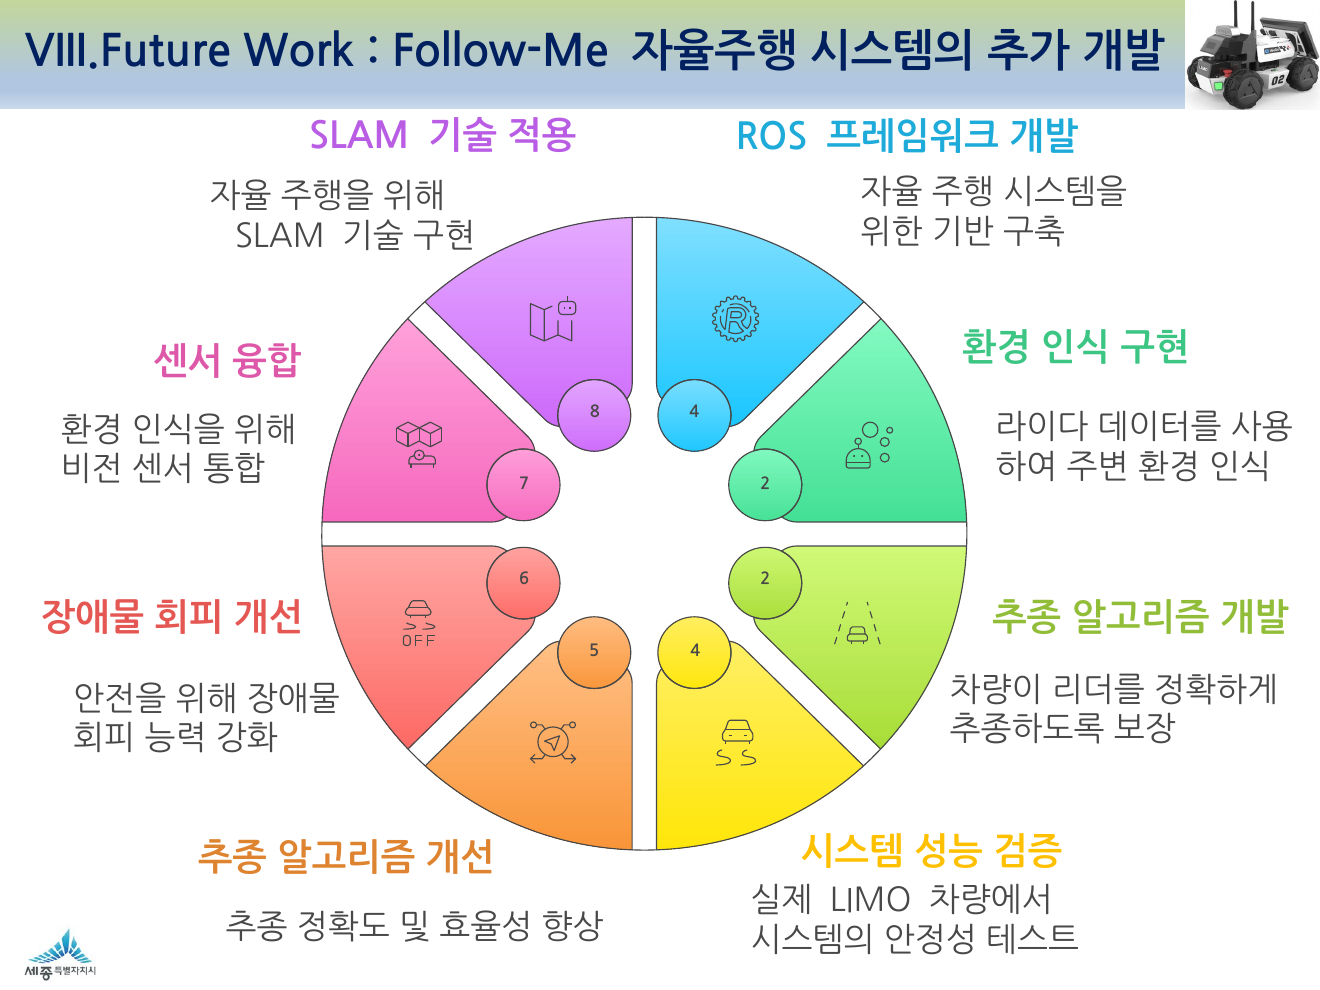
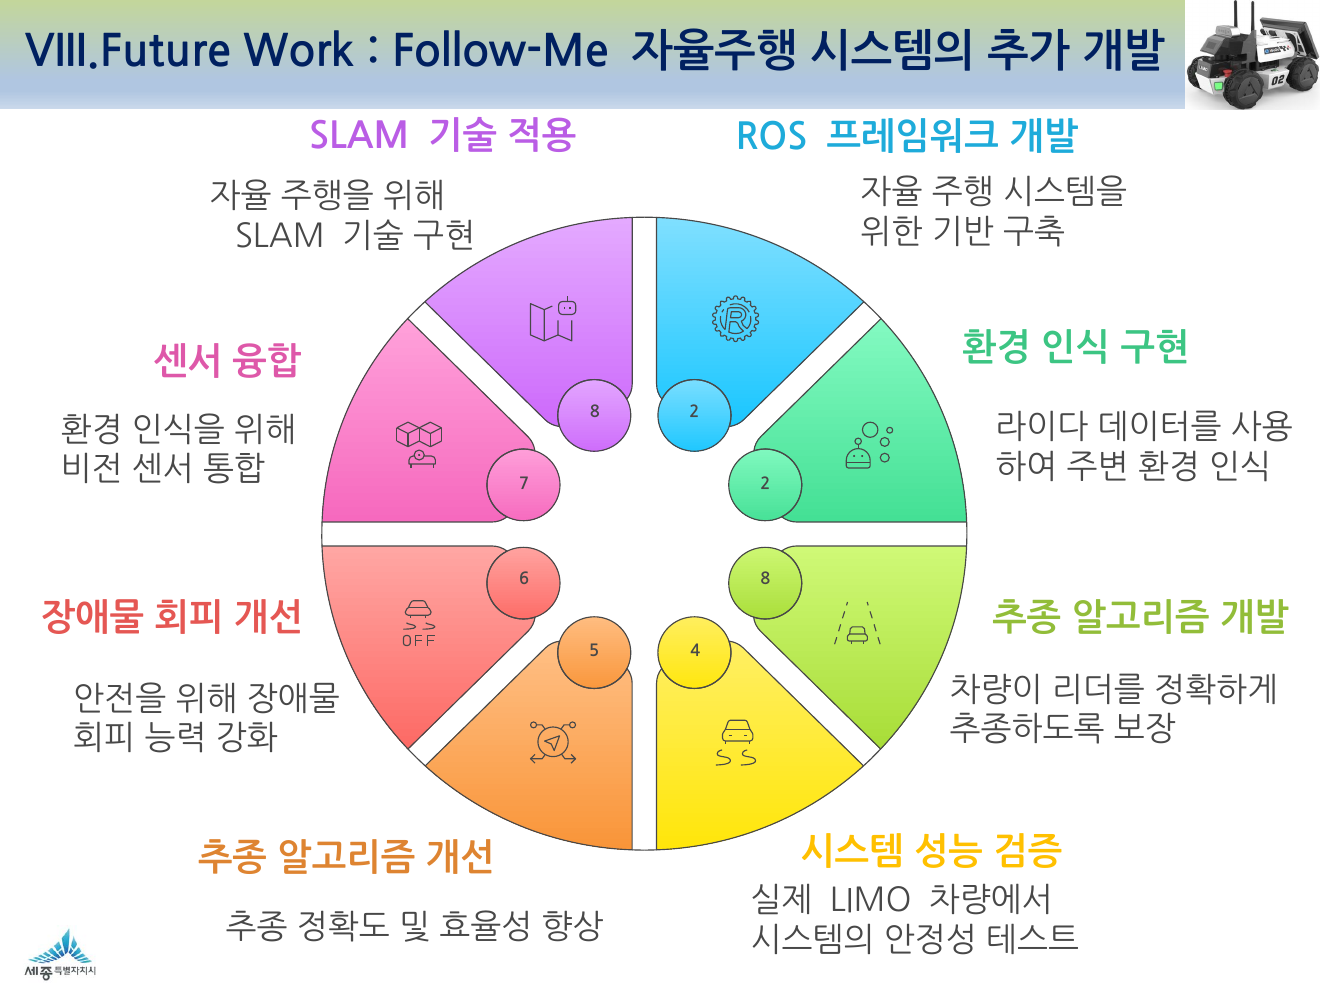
8 4: 4 -> 2 (694, 412)
6 2: 2 -> 8 (765, 580)
